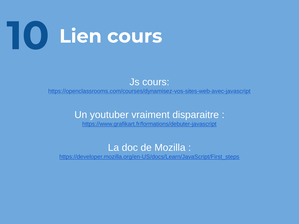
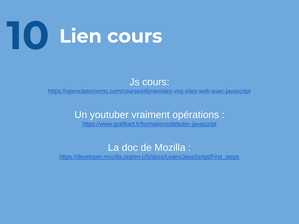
disparaitre: disparaitre -> opérations (196, 115)
